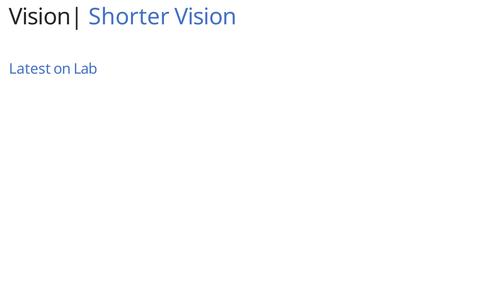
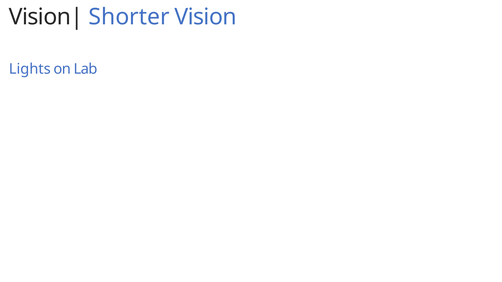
Latest: Latest -> Lights (30, 69)
